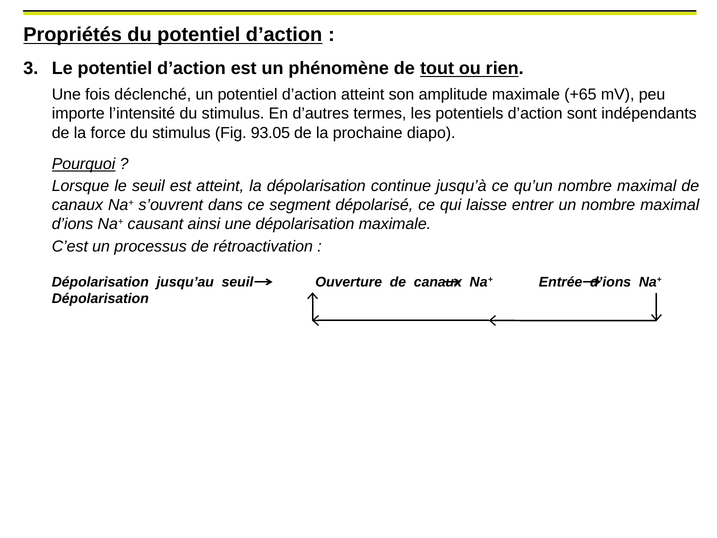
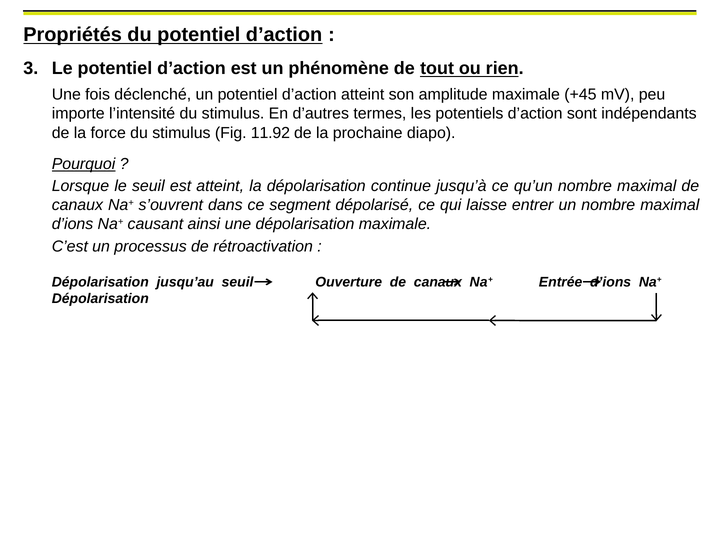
+65: +65 -> +45 (580, 94)
93.05: 93.05 -> 11.92 (270, 133)
